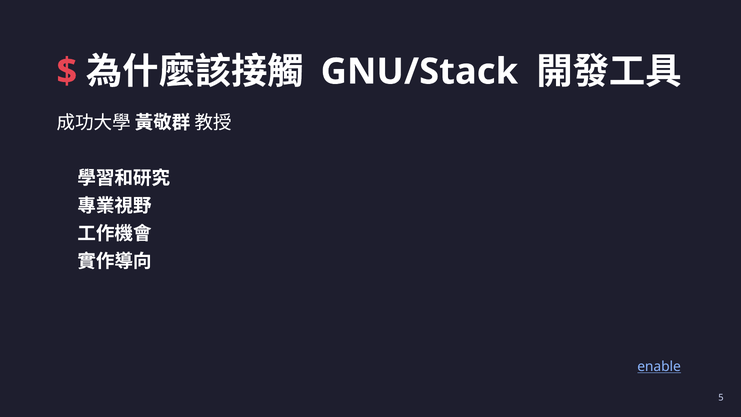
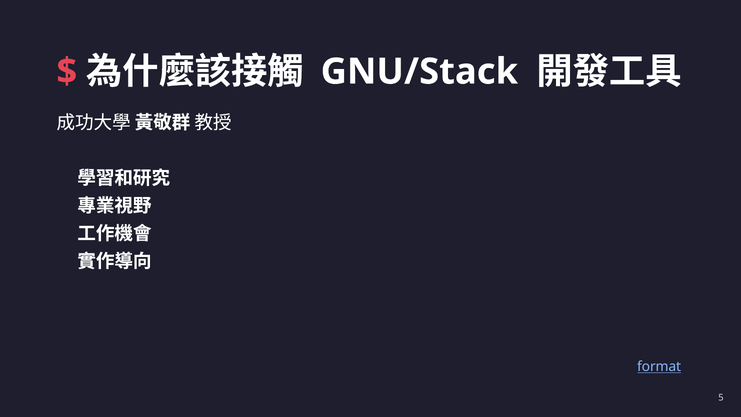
enable: enable -> format (659, 366)
